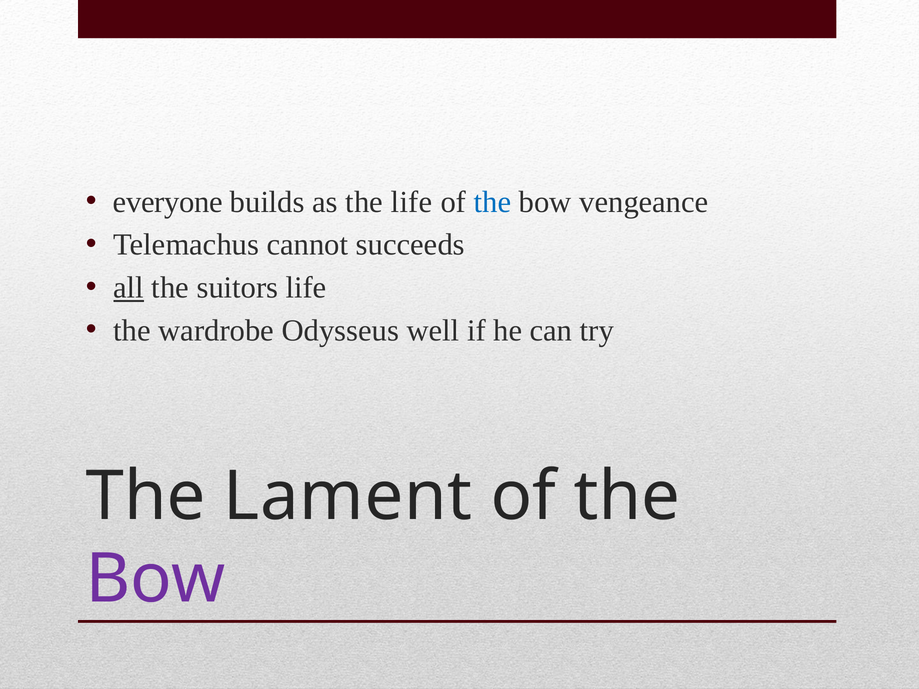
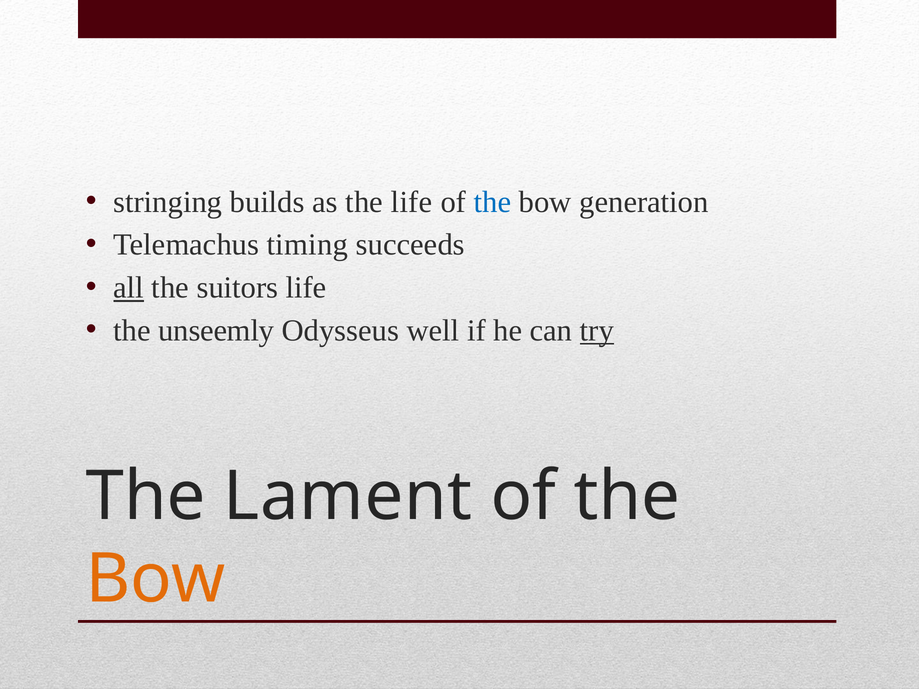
everyone: everyone -> stringing (168, 202)
vengeance: vengeance -> generation (644, 202)
cannot: cannot -> timing (307, 245)
wardrobe: wardrobe -> unseemly (216, 331)
try underline: none -> present (597, 331)
Bow colour: purple -> orange (156, 579)
